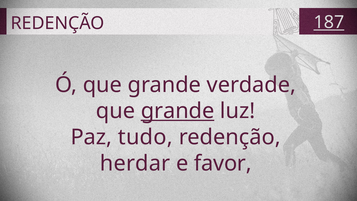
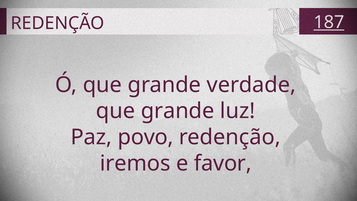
grande underline: present -> none (178, 111)
tudo: tudo -> povo (146, 137)
herdar: herdar -> iremos (135, 163)
